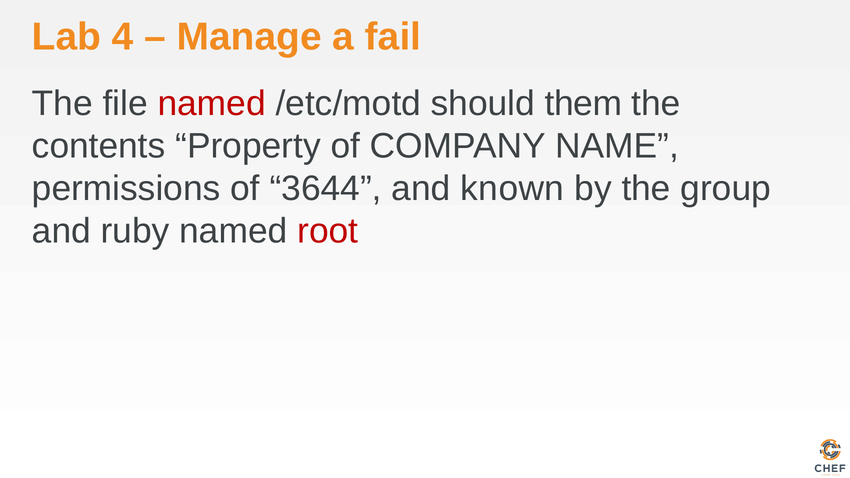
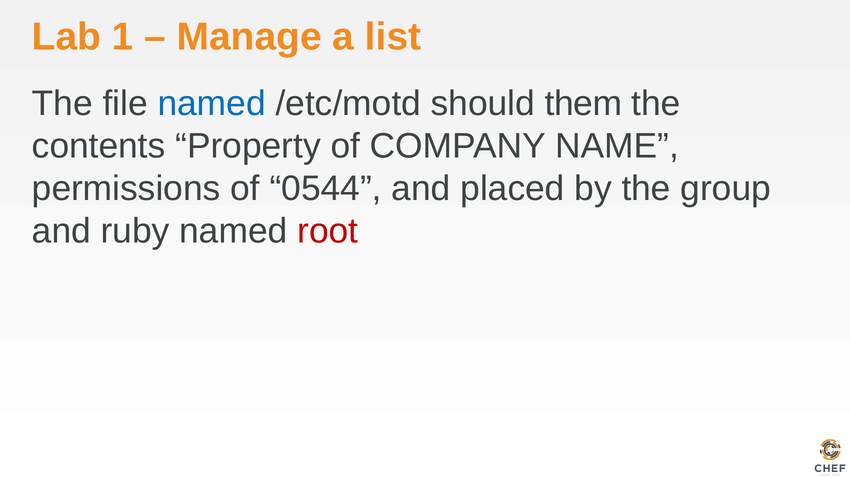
4: 4 -> 1 (123, 37)
fail: fail -> list (393, 37)
named colour: red -> blue (212, 103)
3644: 3644 -> 0544 (326, 188)
known: known -> placed (512, 188)
